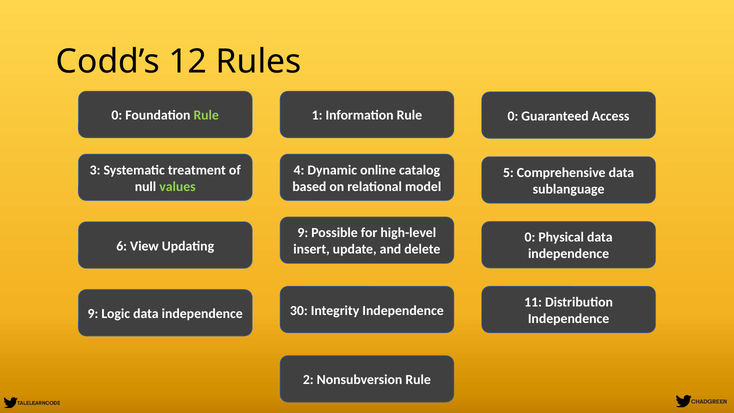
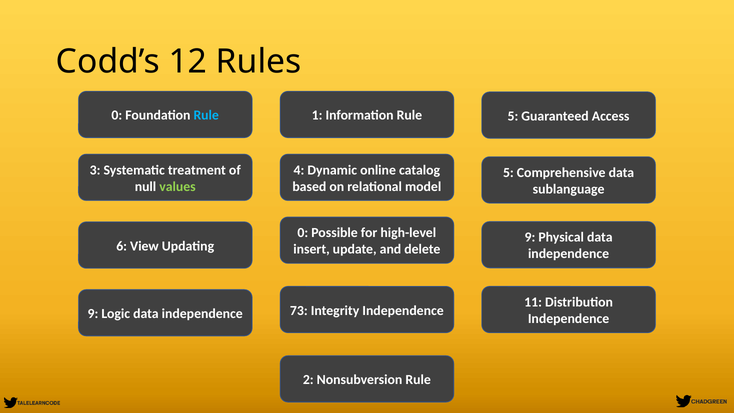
Rule colour: light green -> light blue (206, 115)
Rule 0: 0 -> 5 (513, 116)
9: 9 -> 0 (303, 233)
0: 0 -> 9 (530, 237)
30: 30 -> 73 (299, 310)
